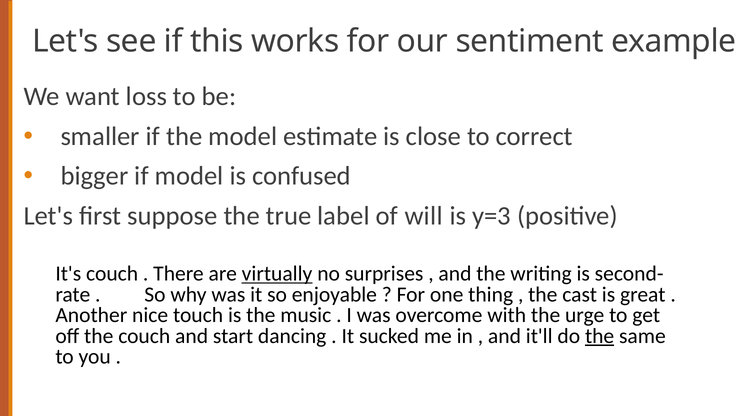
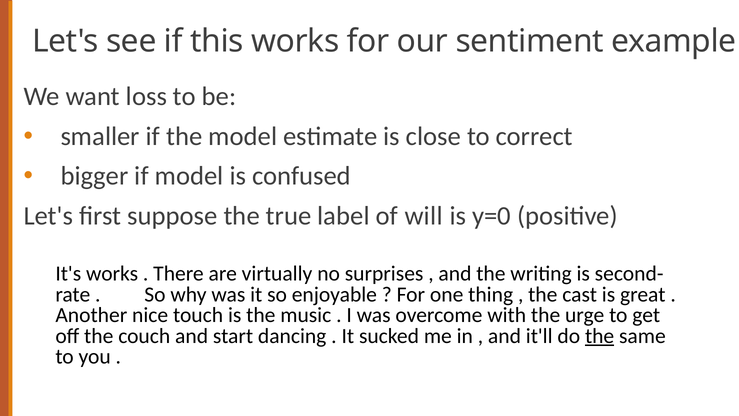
y=3: y=3 -> y=0 (492, 216)
It's couch: couch -> works (112, 274)
virtually underline: present -> none (277, 274)
